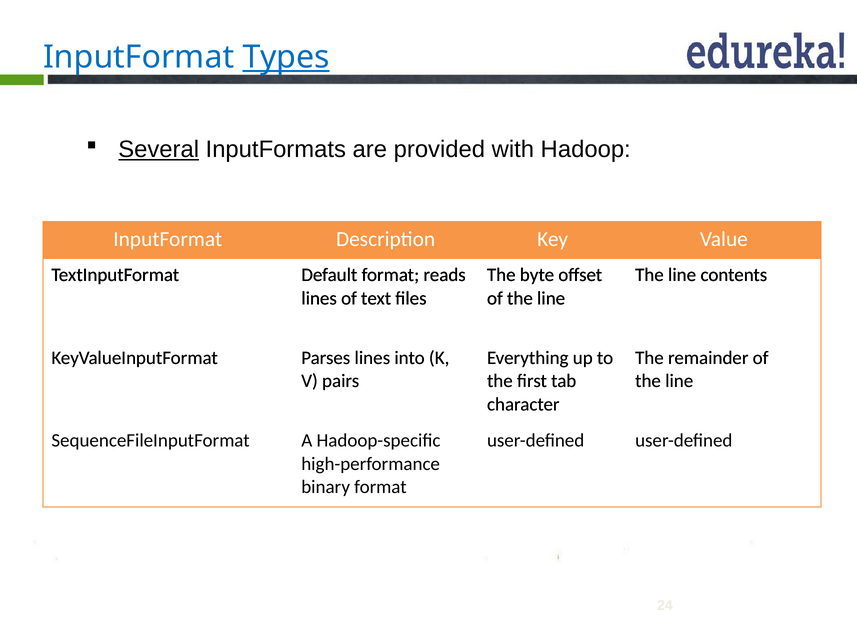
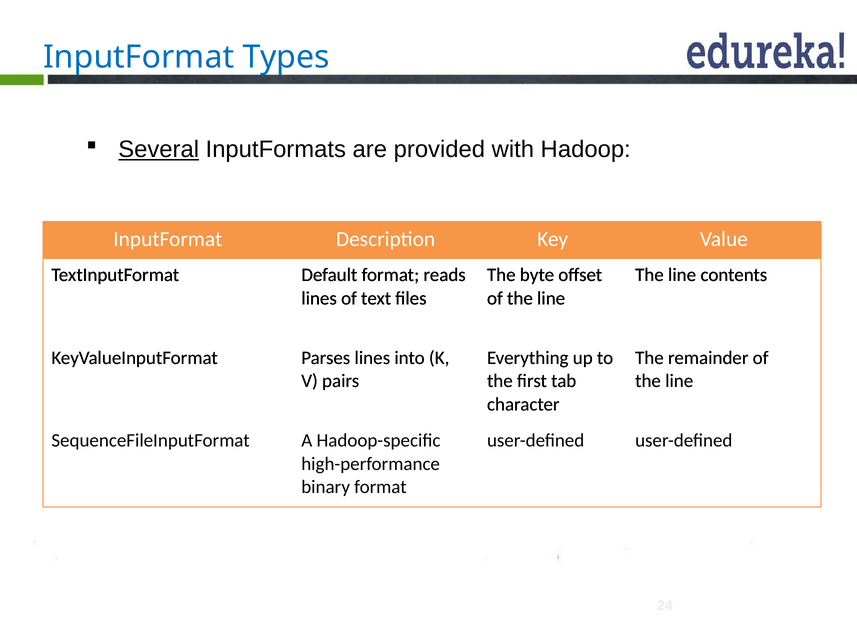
Types underline: present -> none (286, 57)
